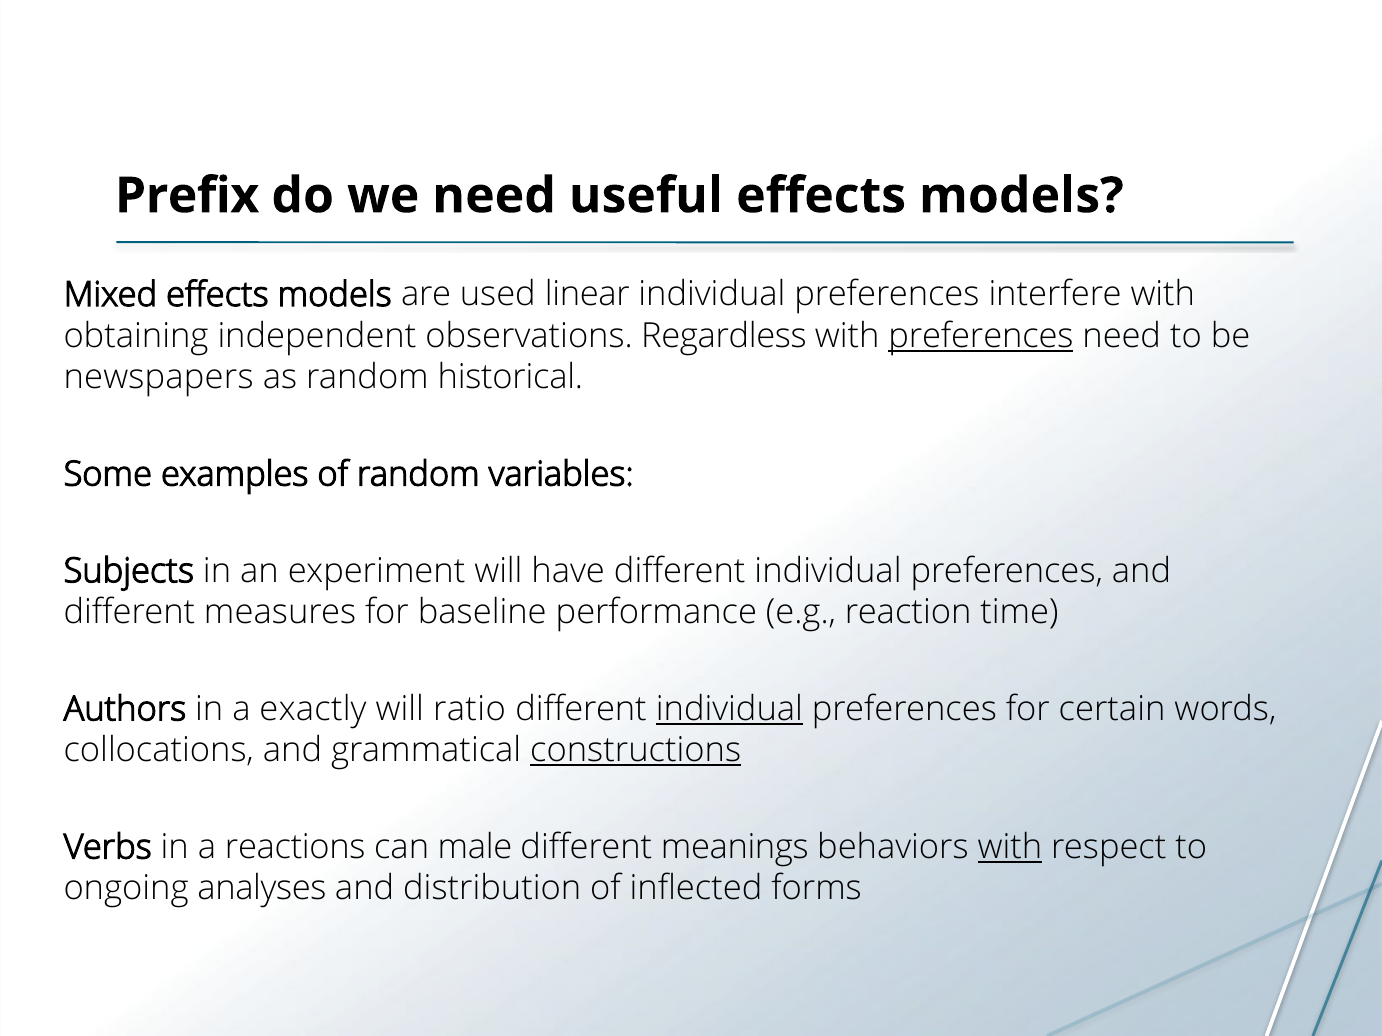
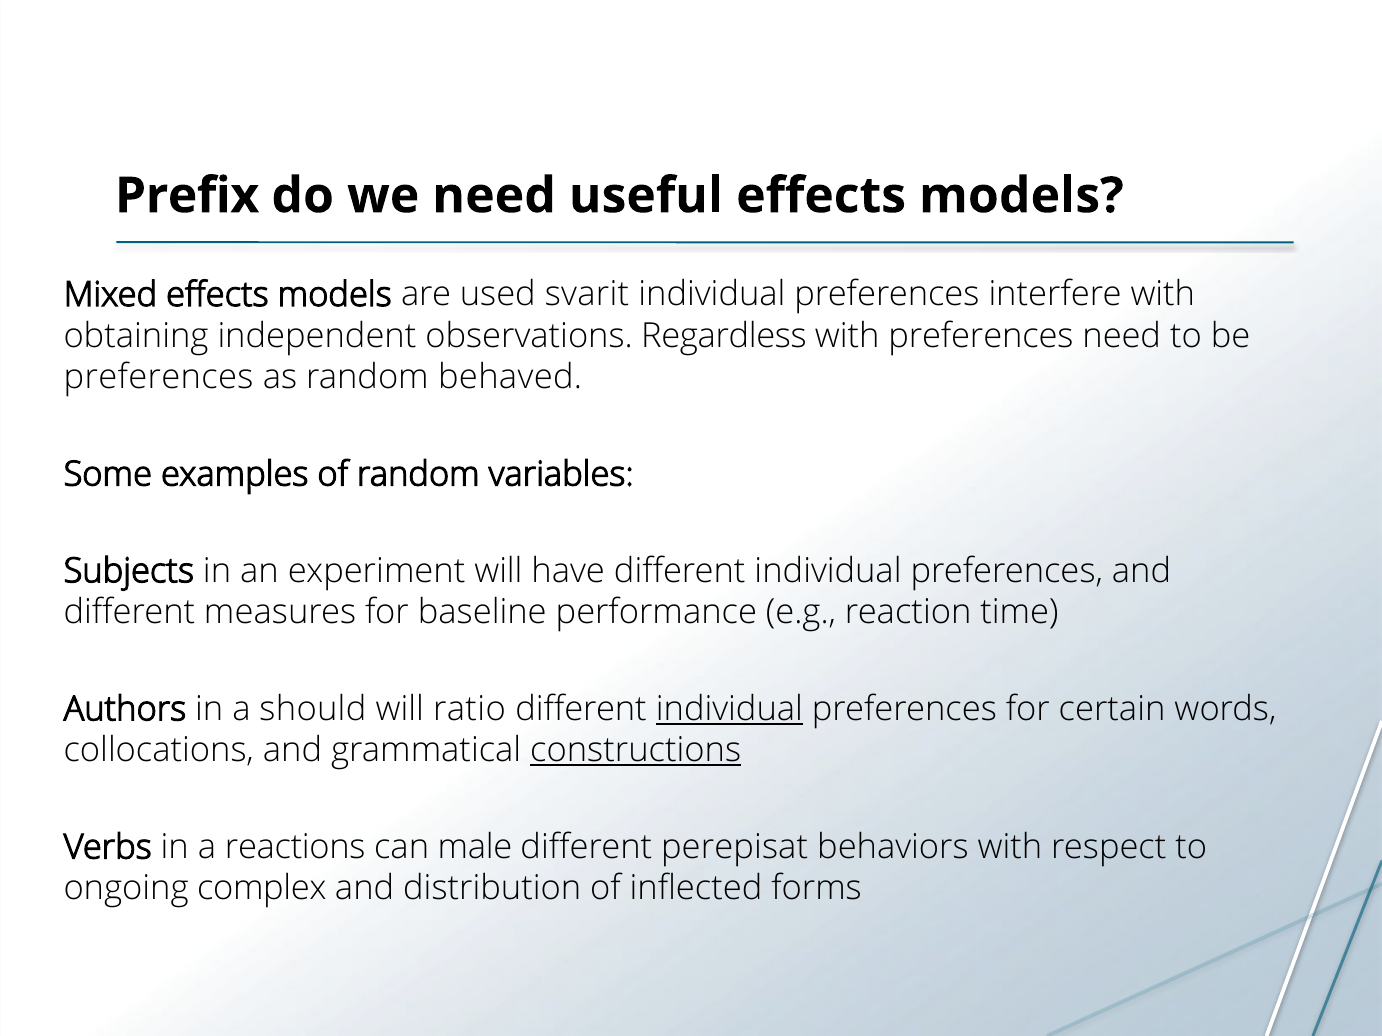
linear: linear -> svarit (587, 295)
preferences underline: present -> none (981, 336)
newspapers: newspapers -> preferences (159, 378)
historical: historical -> behaved (510, 378)
exactly: exactly -> should (313, 709)
meanings: meanings -> perepisat (735, 848)
with underline: present -> none (1010, 848)
analyses: analyses -> complex (262, 889)
